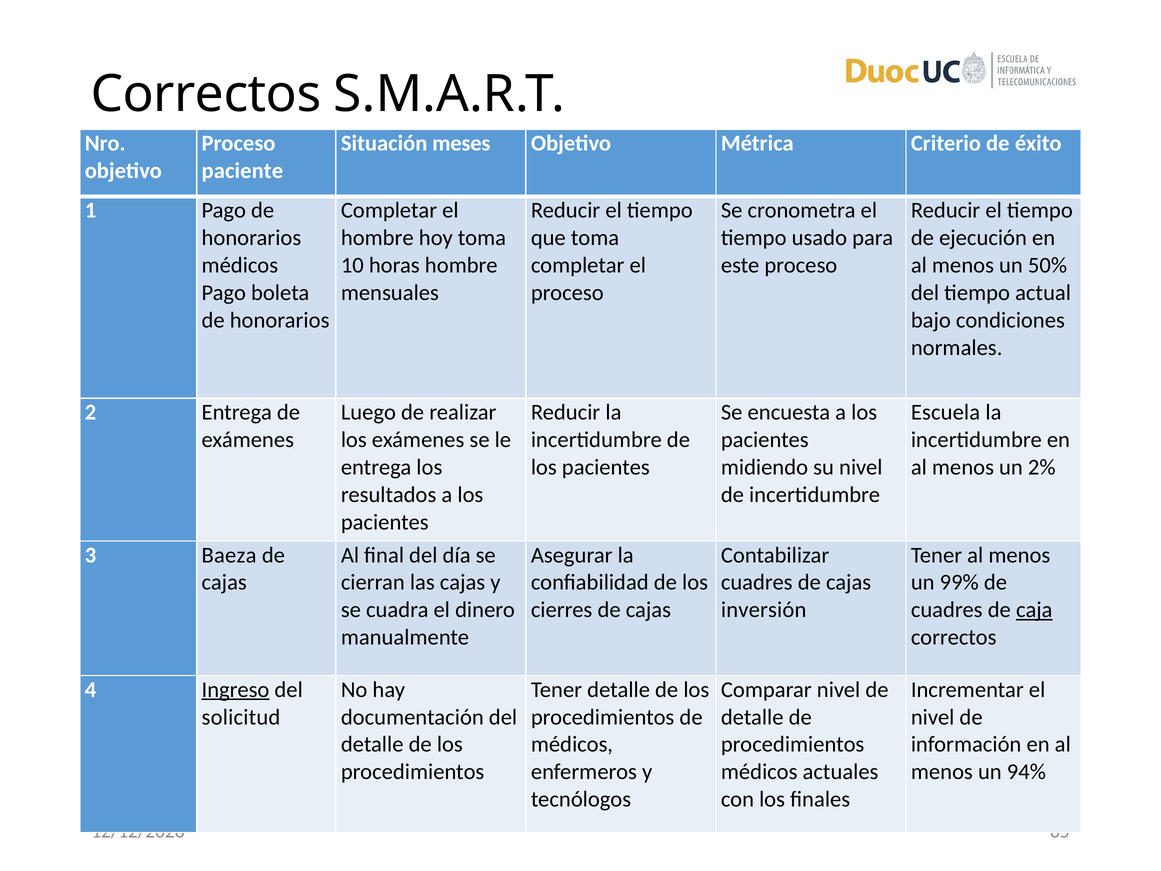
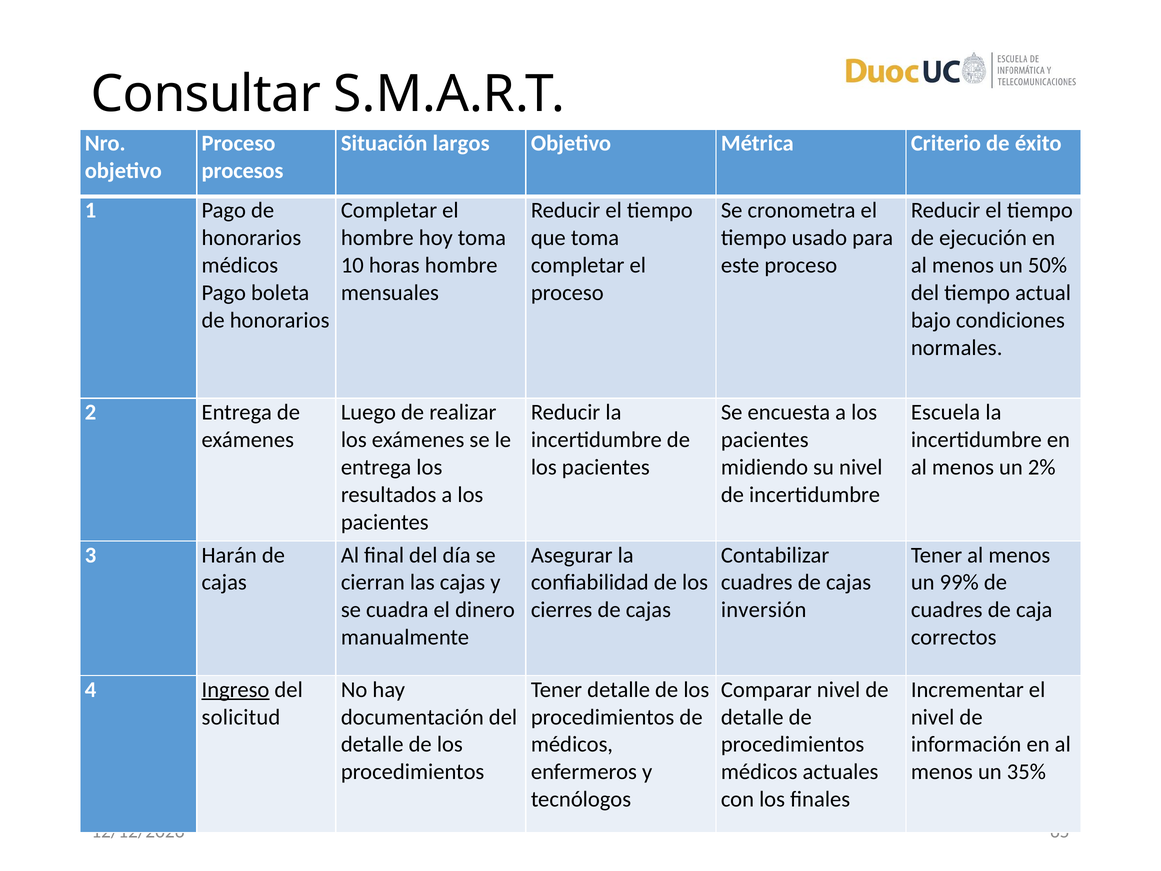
Correctos: Correctos -> Consultar (206, 94)
meses: meses -> largos (461, 143)
paciente: paciente -> procesos (243, 171)
Baeza: Baeza -> Harán (229, 555)
caja underline: present -> none (1034, 610)
94%: 94% -> 35% (1026, 772)
